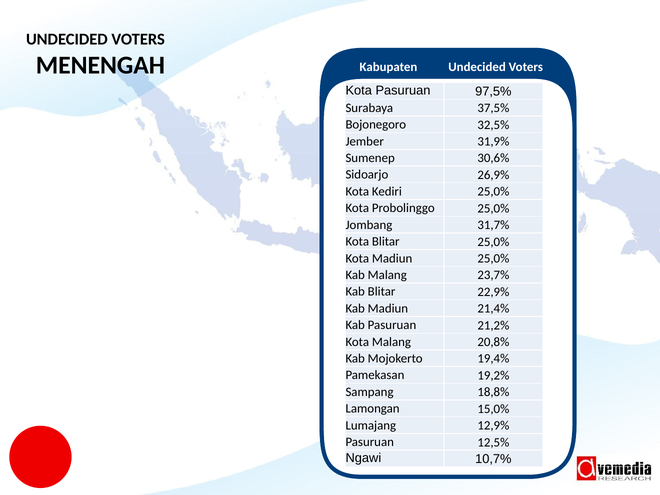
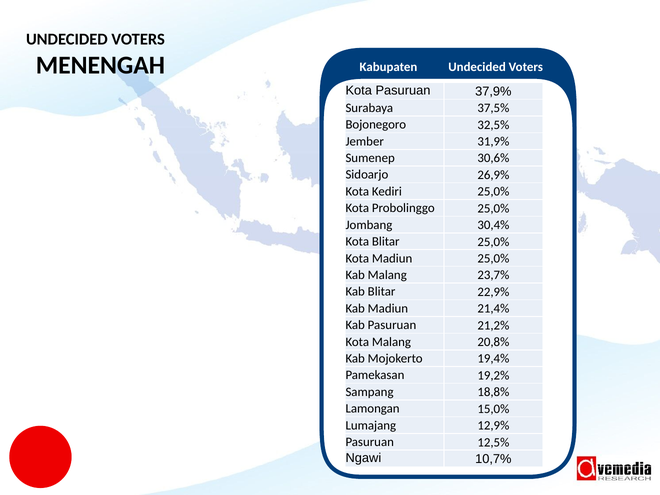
97,5%: 97,5% -> 37,9% (493, 91)
31,7%: 31,7% -> 30,4% (493, 225)
